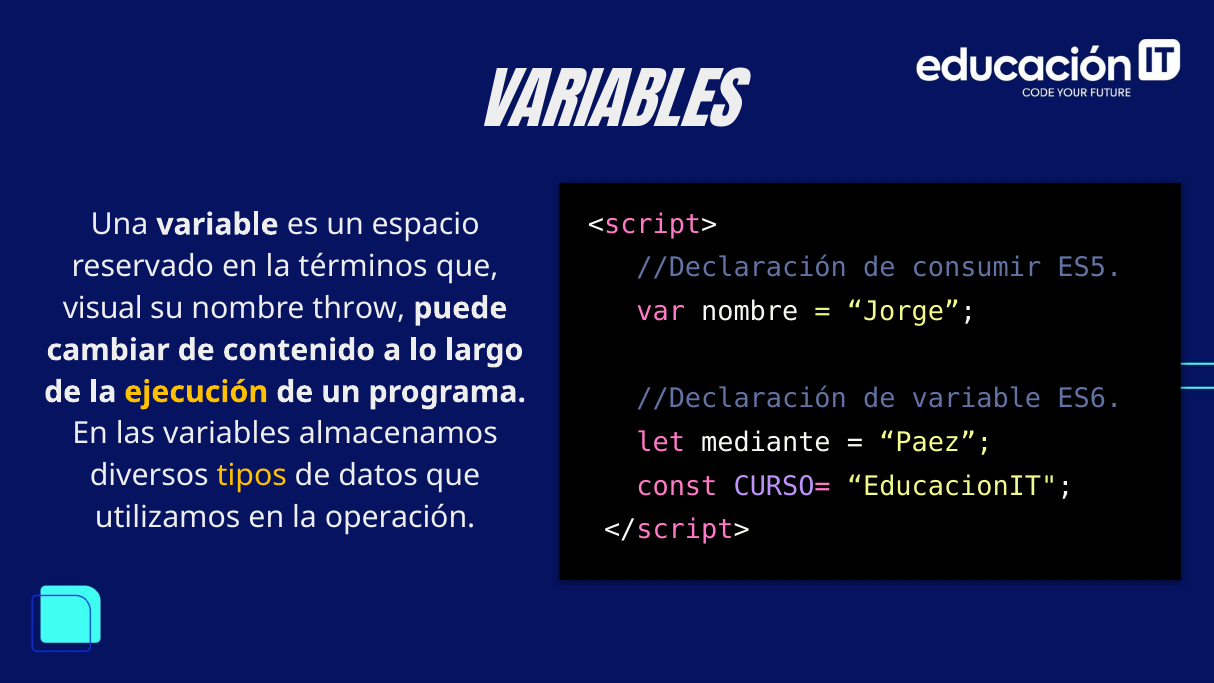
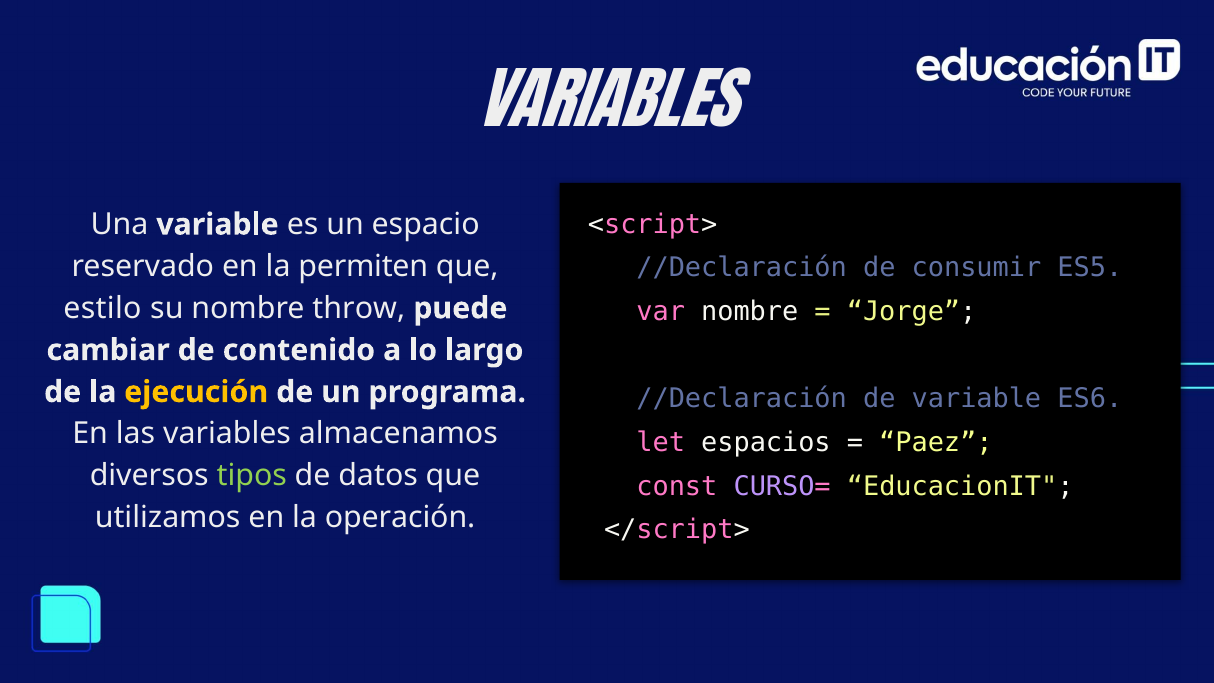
términos: términos -> permiten (363, 266)
visual: visual -> estilo (103, 308)
mediante: mediante -> espacios (766, 443)
tipos colour: yellow -> light green (252, 476)
